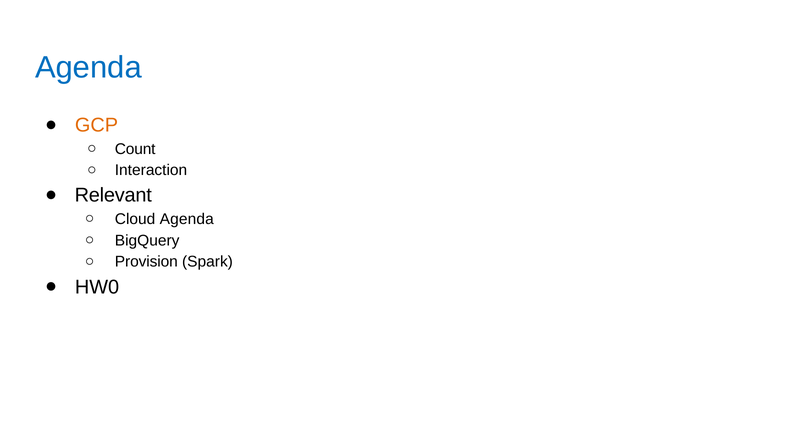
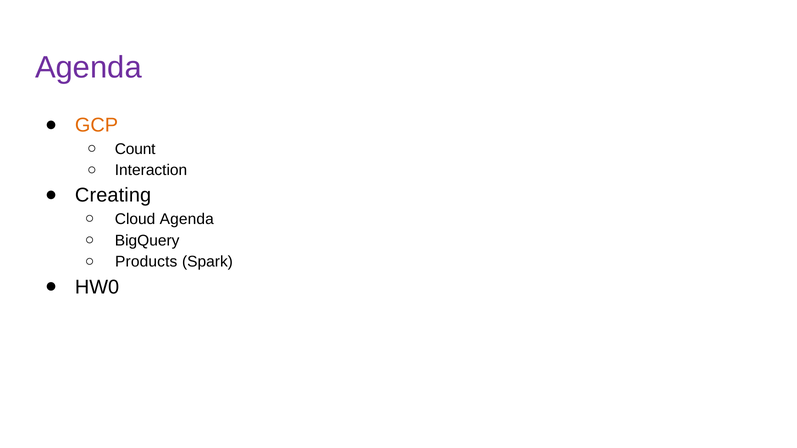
Agenda colour: blue -> purple (88, 68)
Relevant: Relevant -> Creating (113, 196)
Provision: Provision -> Products (146, 262)
